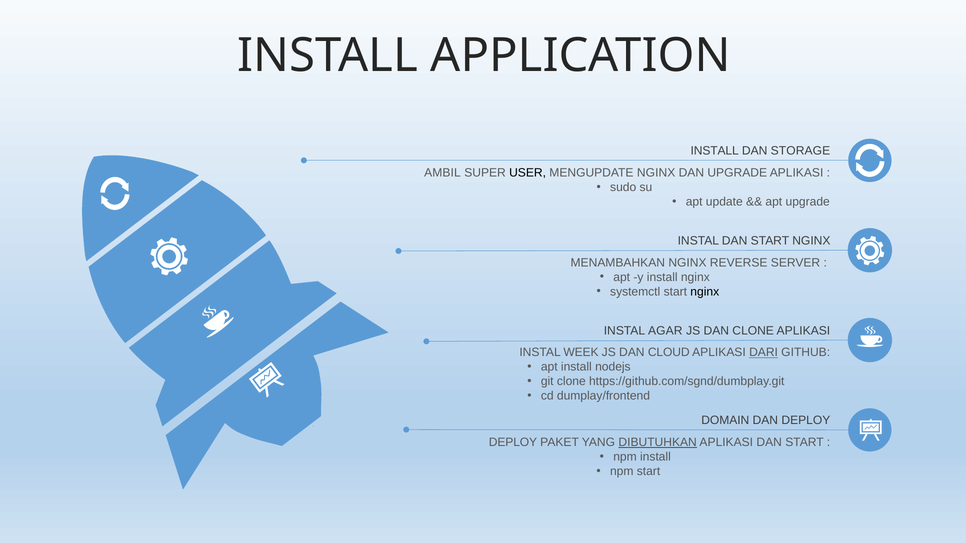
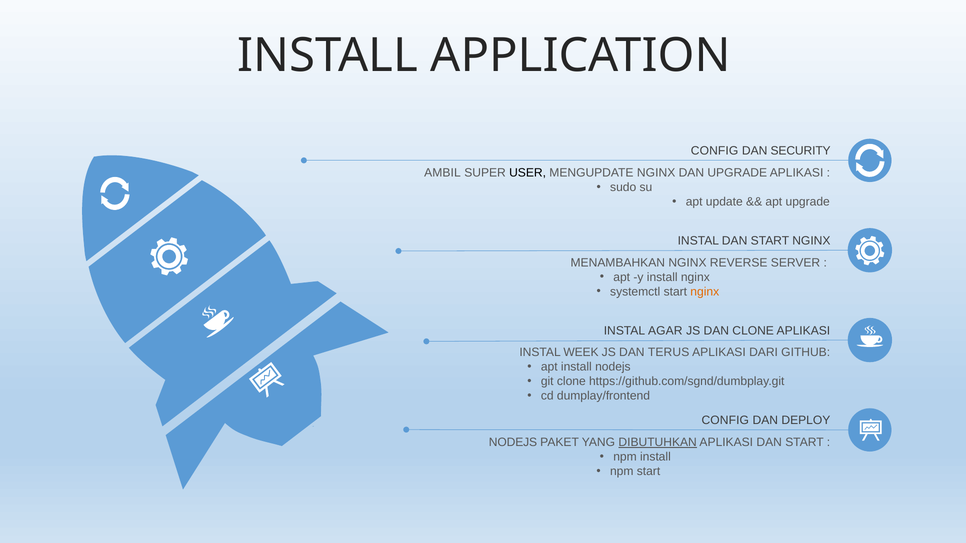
INSTALL: INSTALL -> CONFIG (715, 151)
STORAGE: STORAGE -> SECURITY (801, 151)
nginx colour: black -> orange (705, 292)
CLOUD: CLOUD -> TERUS (669, 353)
DARI underline: present -> none (764, 353)
DOMAIN: DOMAIN -> CONFIG (725, 421)
DEPLOY: DEPLOY -> NODEJS (513, 443)
